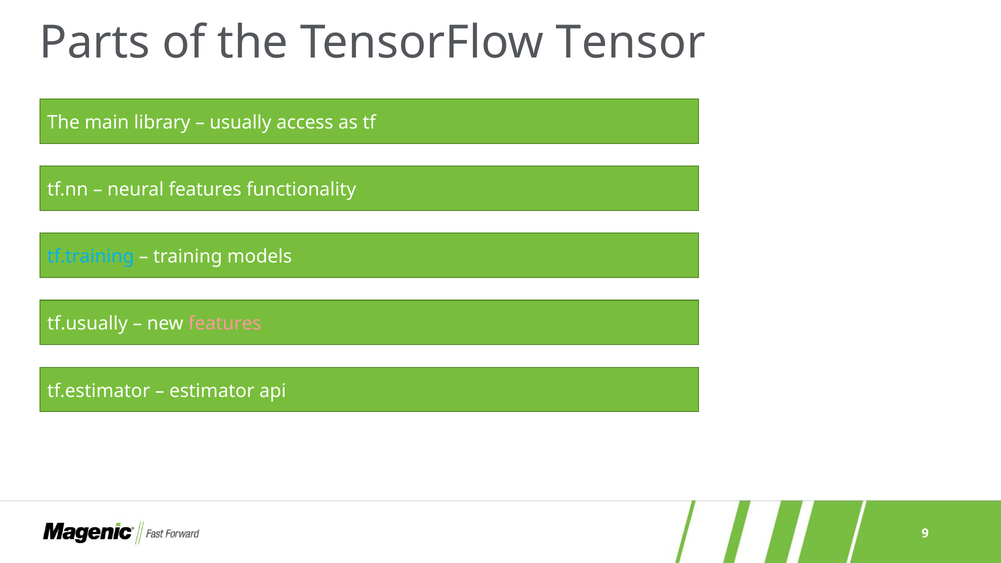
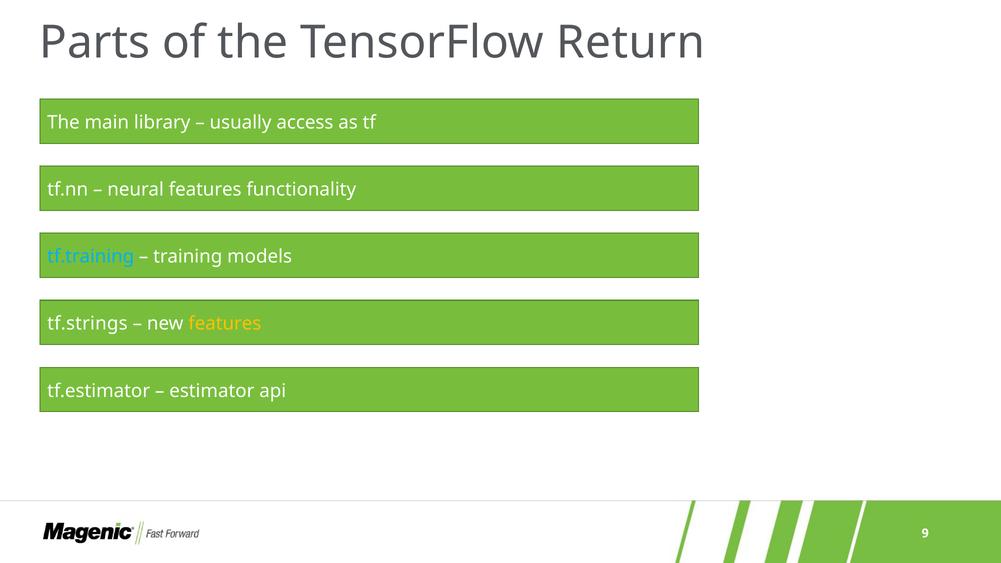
Tensor: Tensor -> Return (631, 43)
tf.usually: tf.usually -> tf.strings (87, 324)
features colour: pink -> yellow (225, 324)
